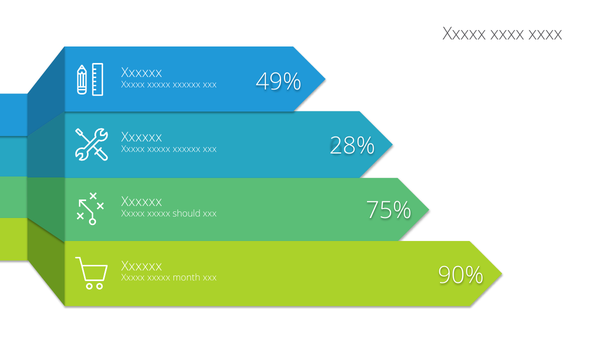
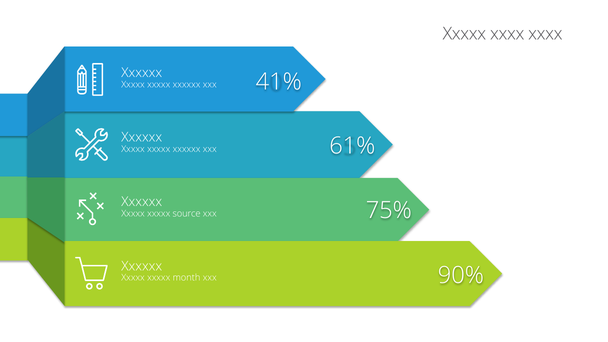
49%: 49% -> 41% (279, 82)
28%: 28% -> 61% (352, 146)
should: should -> source (187, 214)
